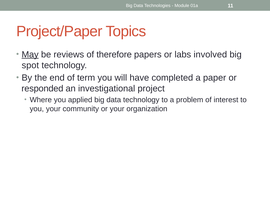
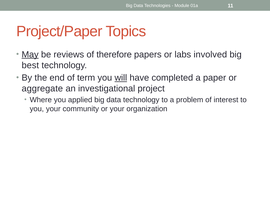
spot: spot -> best (30, 65)
will underline: none -> present (121, 78)
responded: responded -> aggregate (42, 89)
